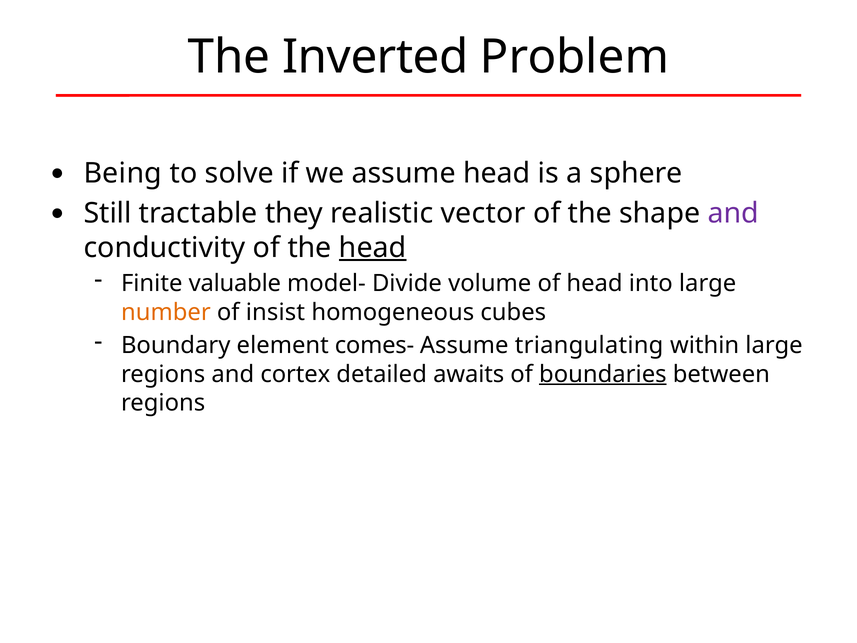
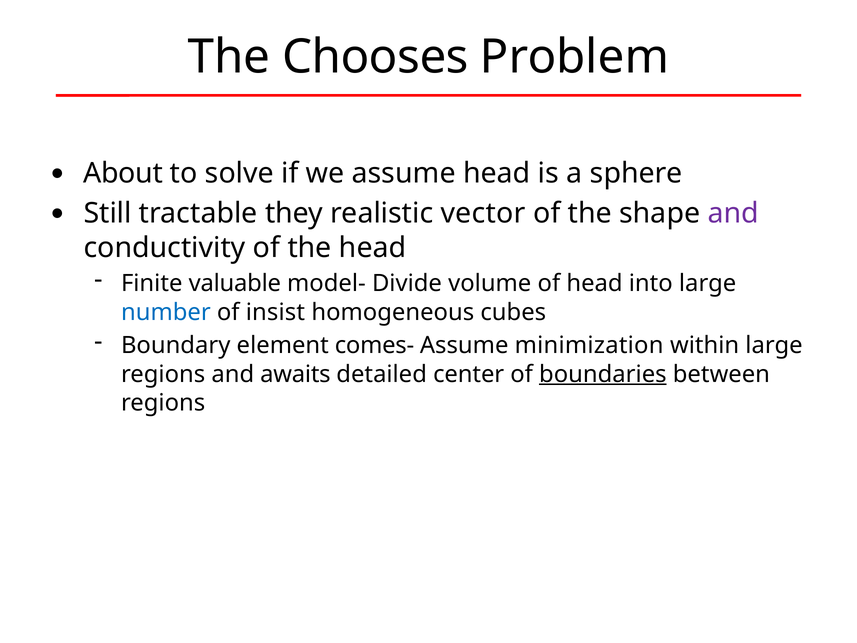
Inverted: Inverted -> Chooses (375, 57)
Being: Being -> About (123, 173)
head underline: present -> none (373, 248)
number colour: orange -> blue (166, 312)
triangulating: triangulating -> minimization (589, 345)
cortex: cortex -> awaits (295, 374)
awaits: awaits -> center (469, 374)
